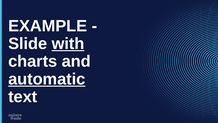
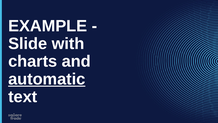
with underline: present -> none (68, 44)
